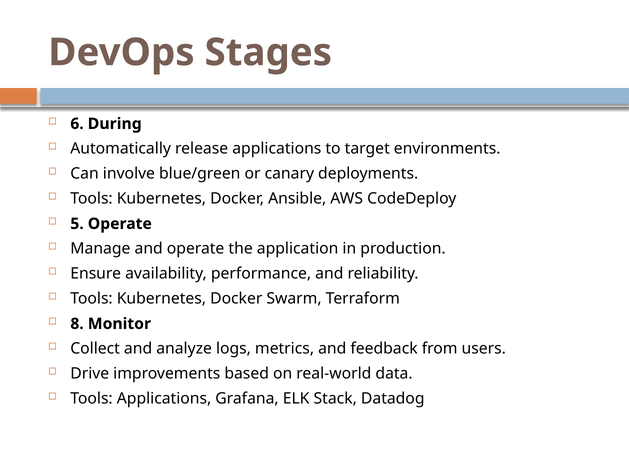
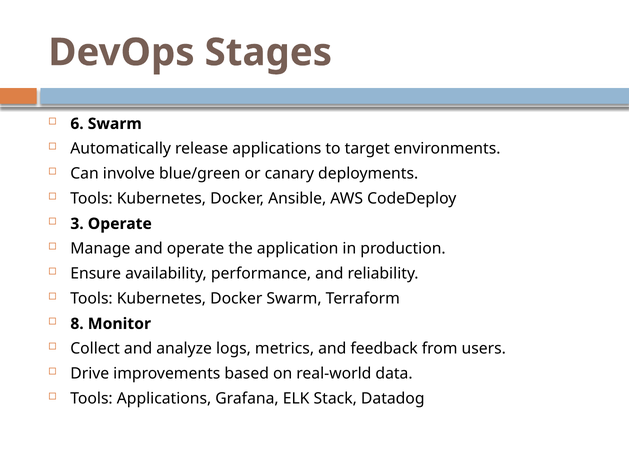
6 During: During -> Swarm (115, 124)
5: 5 -> 3 (77, 224)
